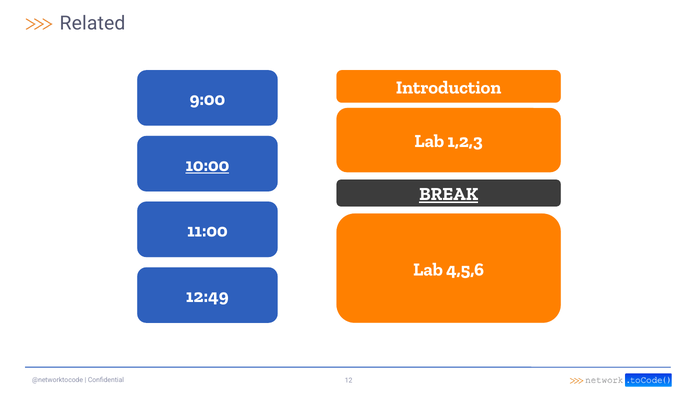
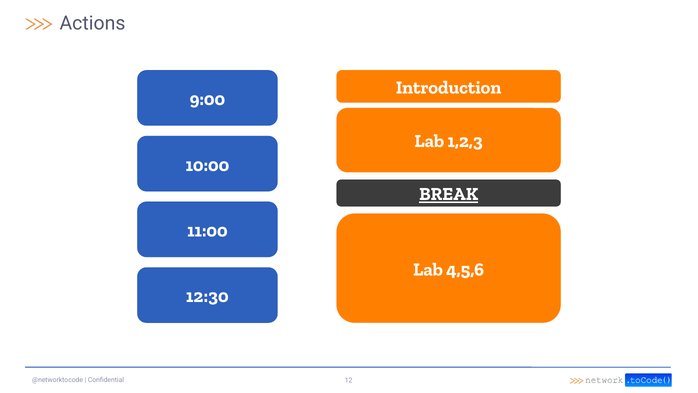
Related: Related -> Actions (93, 23)
10:00 underline: present -> none (207, 165)
12:49: 12:49 -> 12:30 (207, 296)
